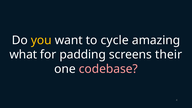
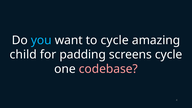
you colour: yellow -> light blue (41, 40)
what: what -> child (23, 55)
screens their: their -> cycle (169, 55)
